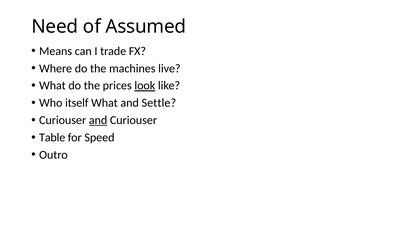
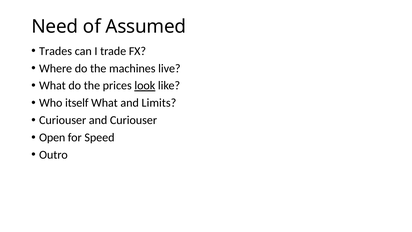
Means: Means -> Trades (56, 51)
Settle: Settle -> Limits (159, 103)
and underline: present -> none (98, 120)
Table: Table -> Open (52, 137)
